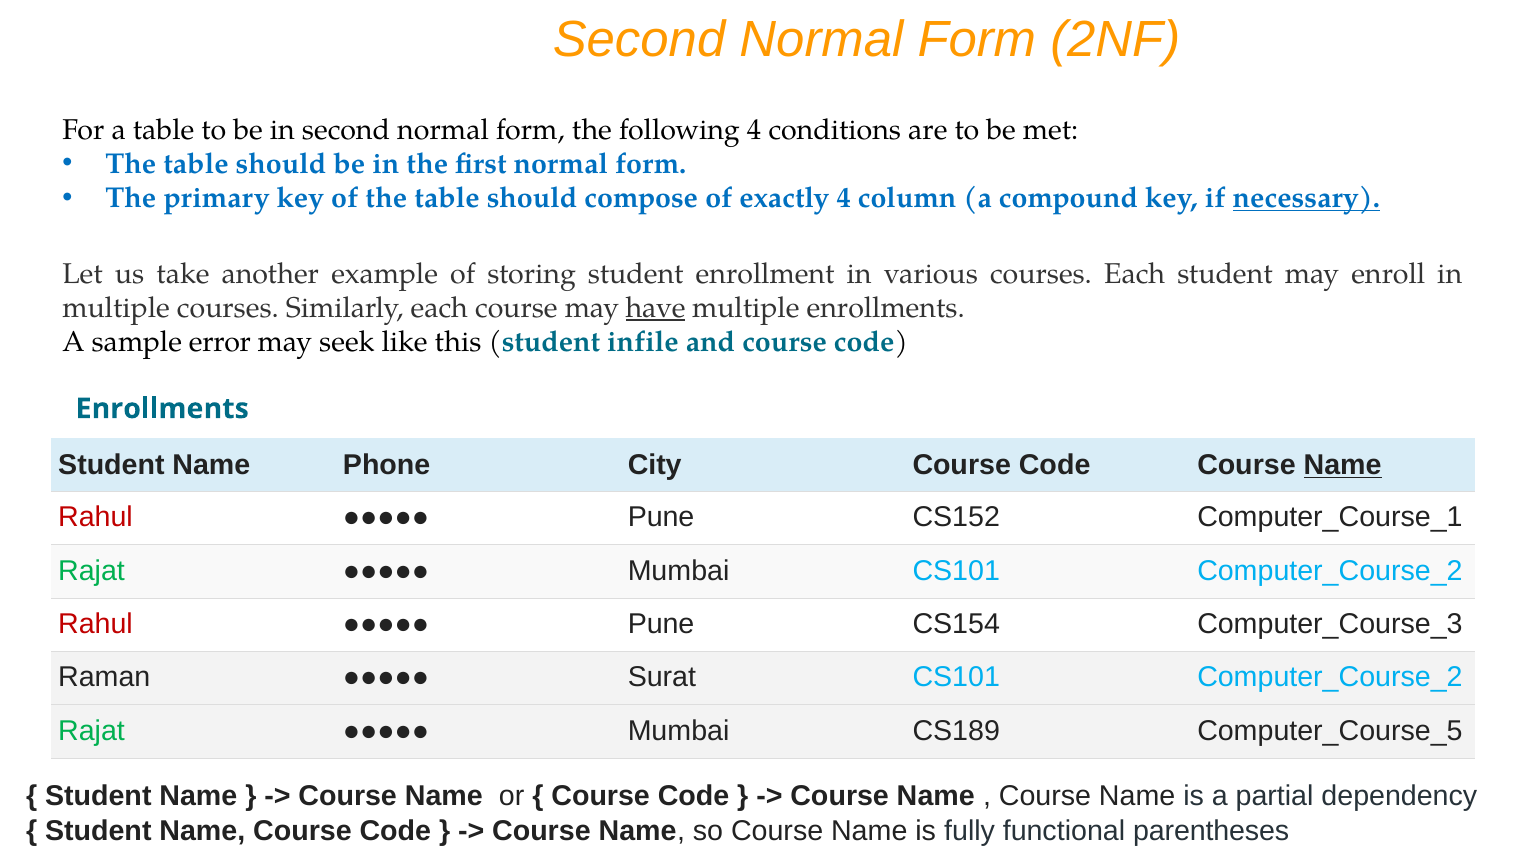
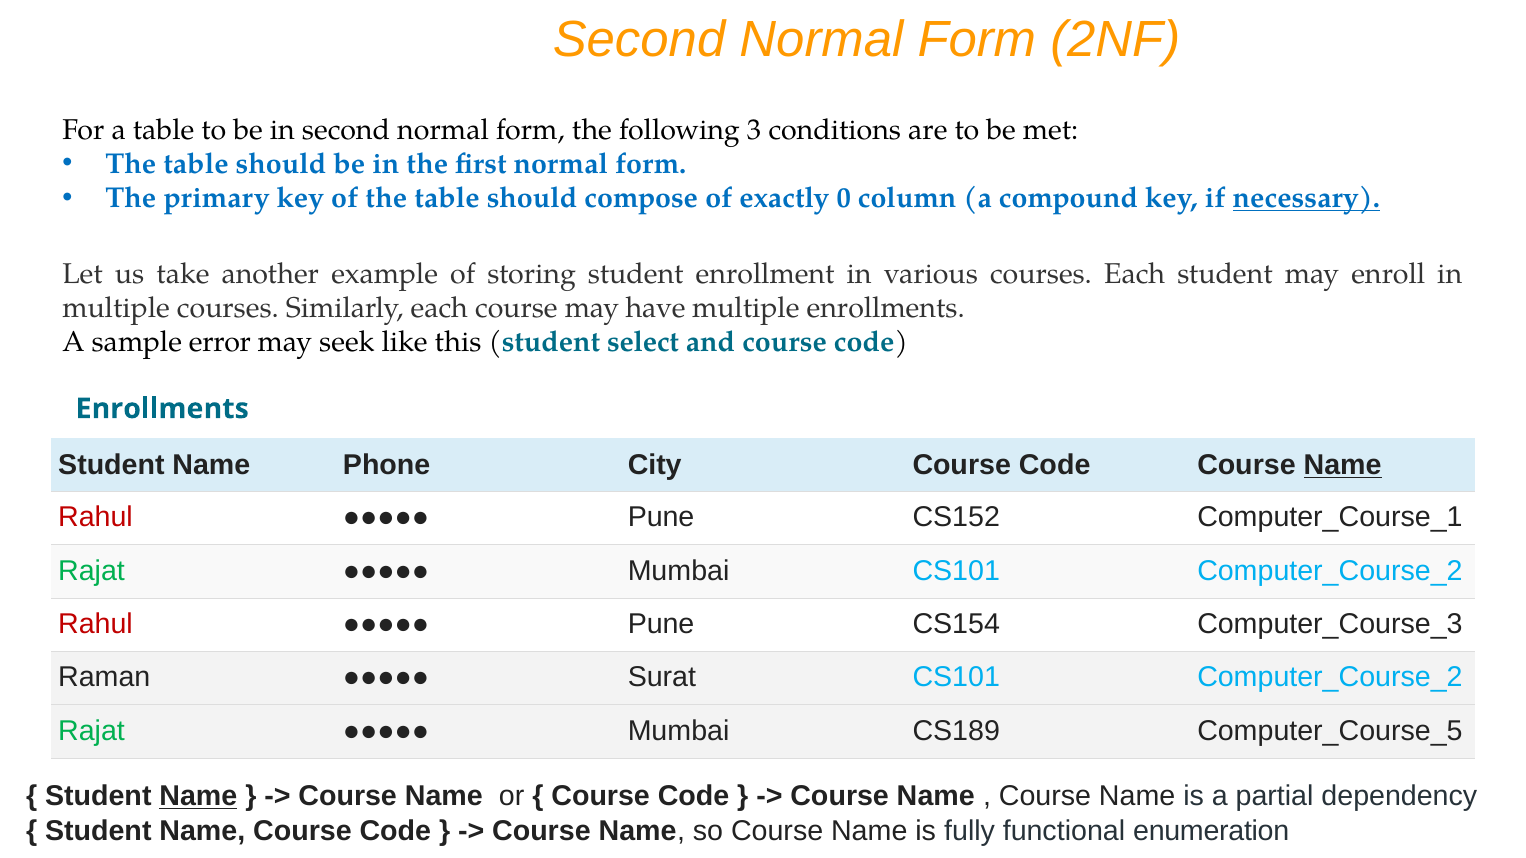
following 4: 4 -> 3 (754, 130)
exactly 4: 4 -> 0 (844, 198)
have underline: present -> none (656, 308)
infile: infile -> select (643, 342)
Name underline: none -> present (198, 797)
parentheses: parentheses -> enumeration (1211, 831)
